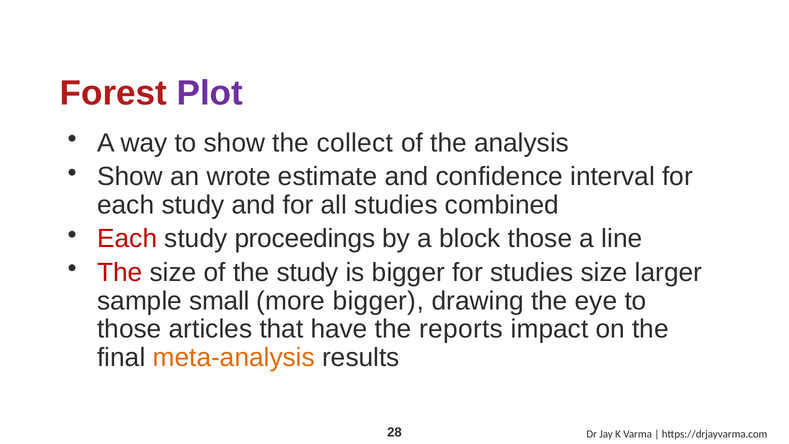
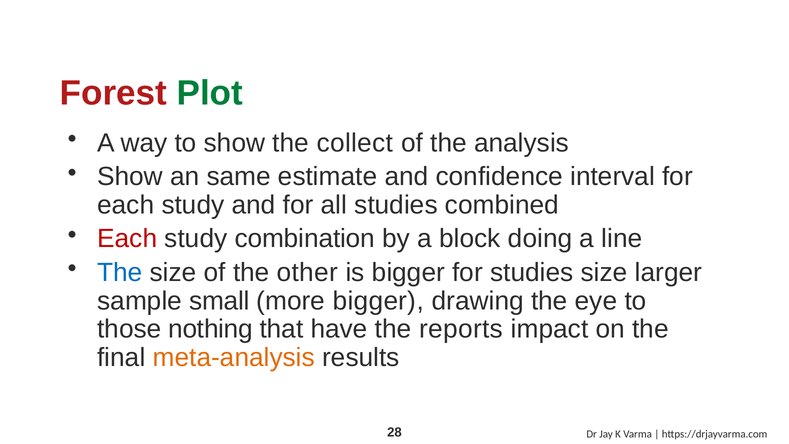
Plot colour: purple -> green (210, 93)
wrote: wrote -> same (239, 177)
proceedings: proceedings -> combination (305, 239)
block those: those -> doing (540, 239)
The colour: red -> blue (120, 272)
the study: study -> other (307, 272)
articles: articles -> nothing (211, 329)
